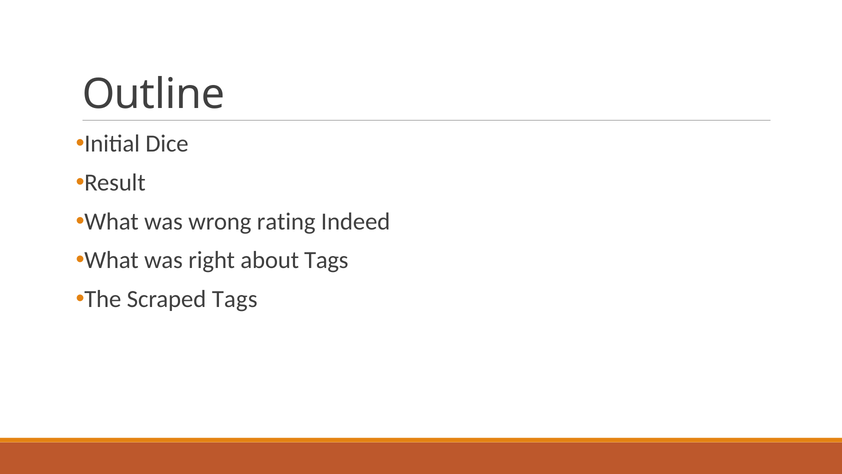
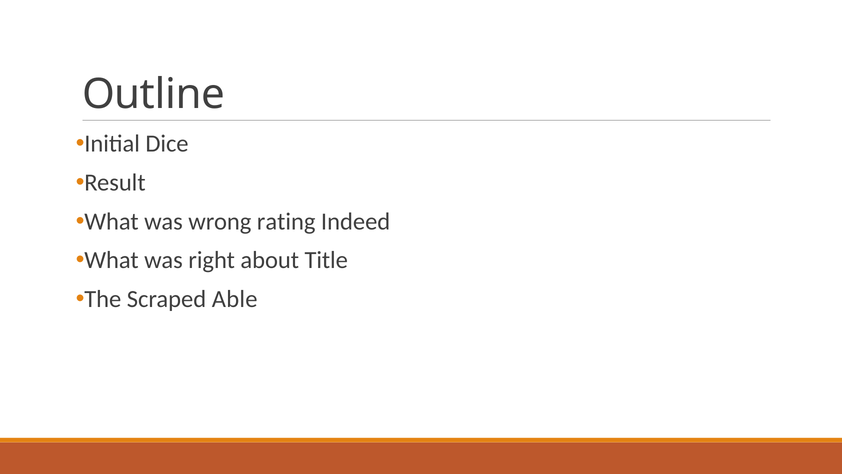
about Tags: Tags -> Title (326, 260)
Scraped Tags: Tags -> Able (235, 299)
